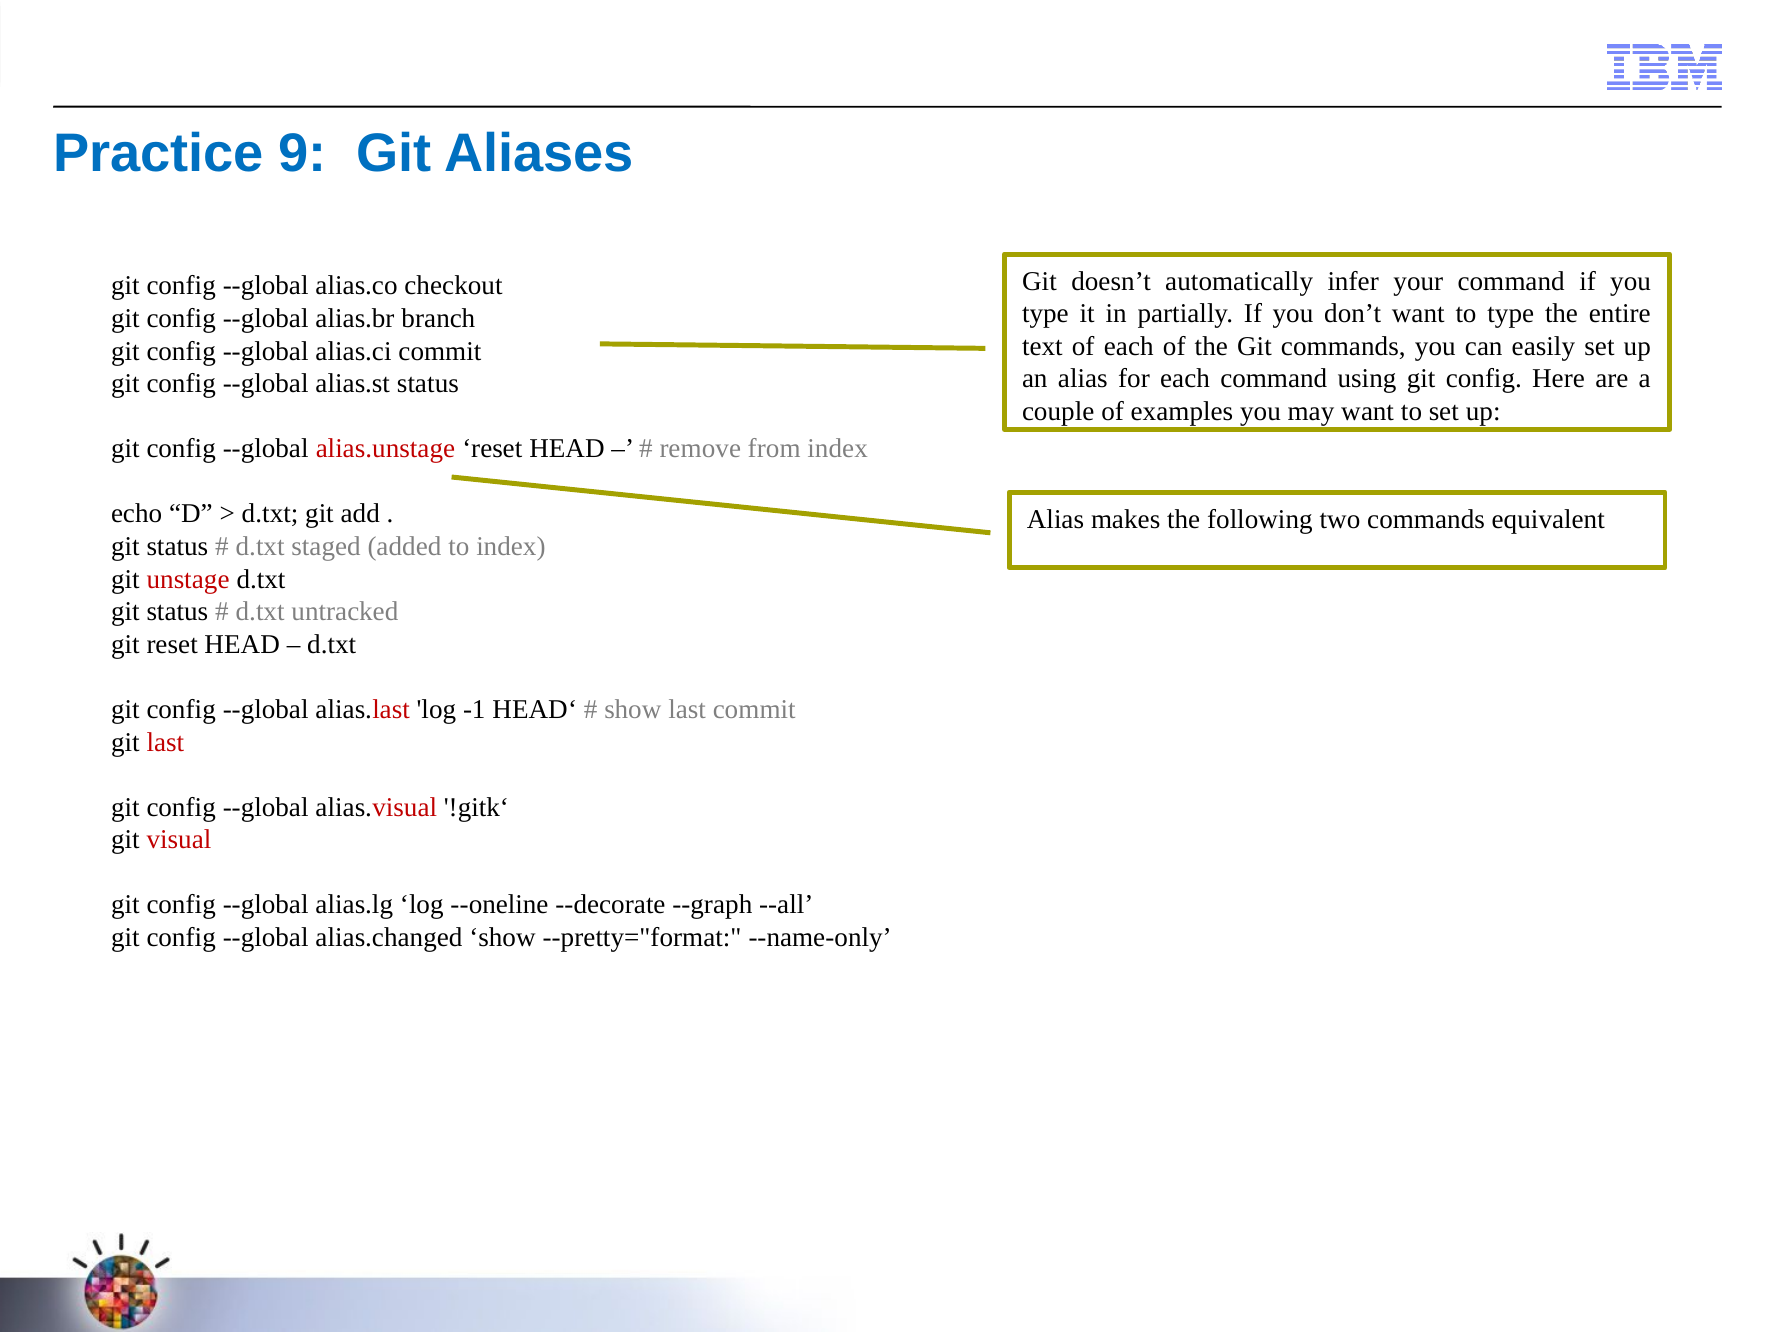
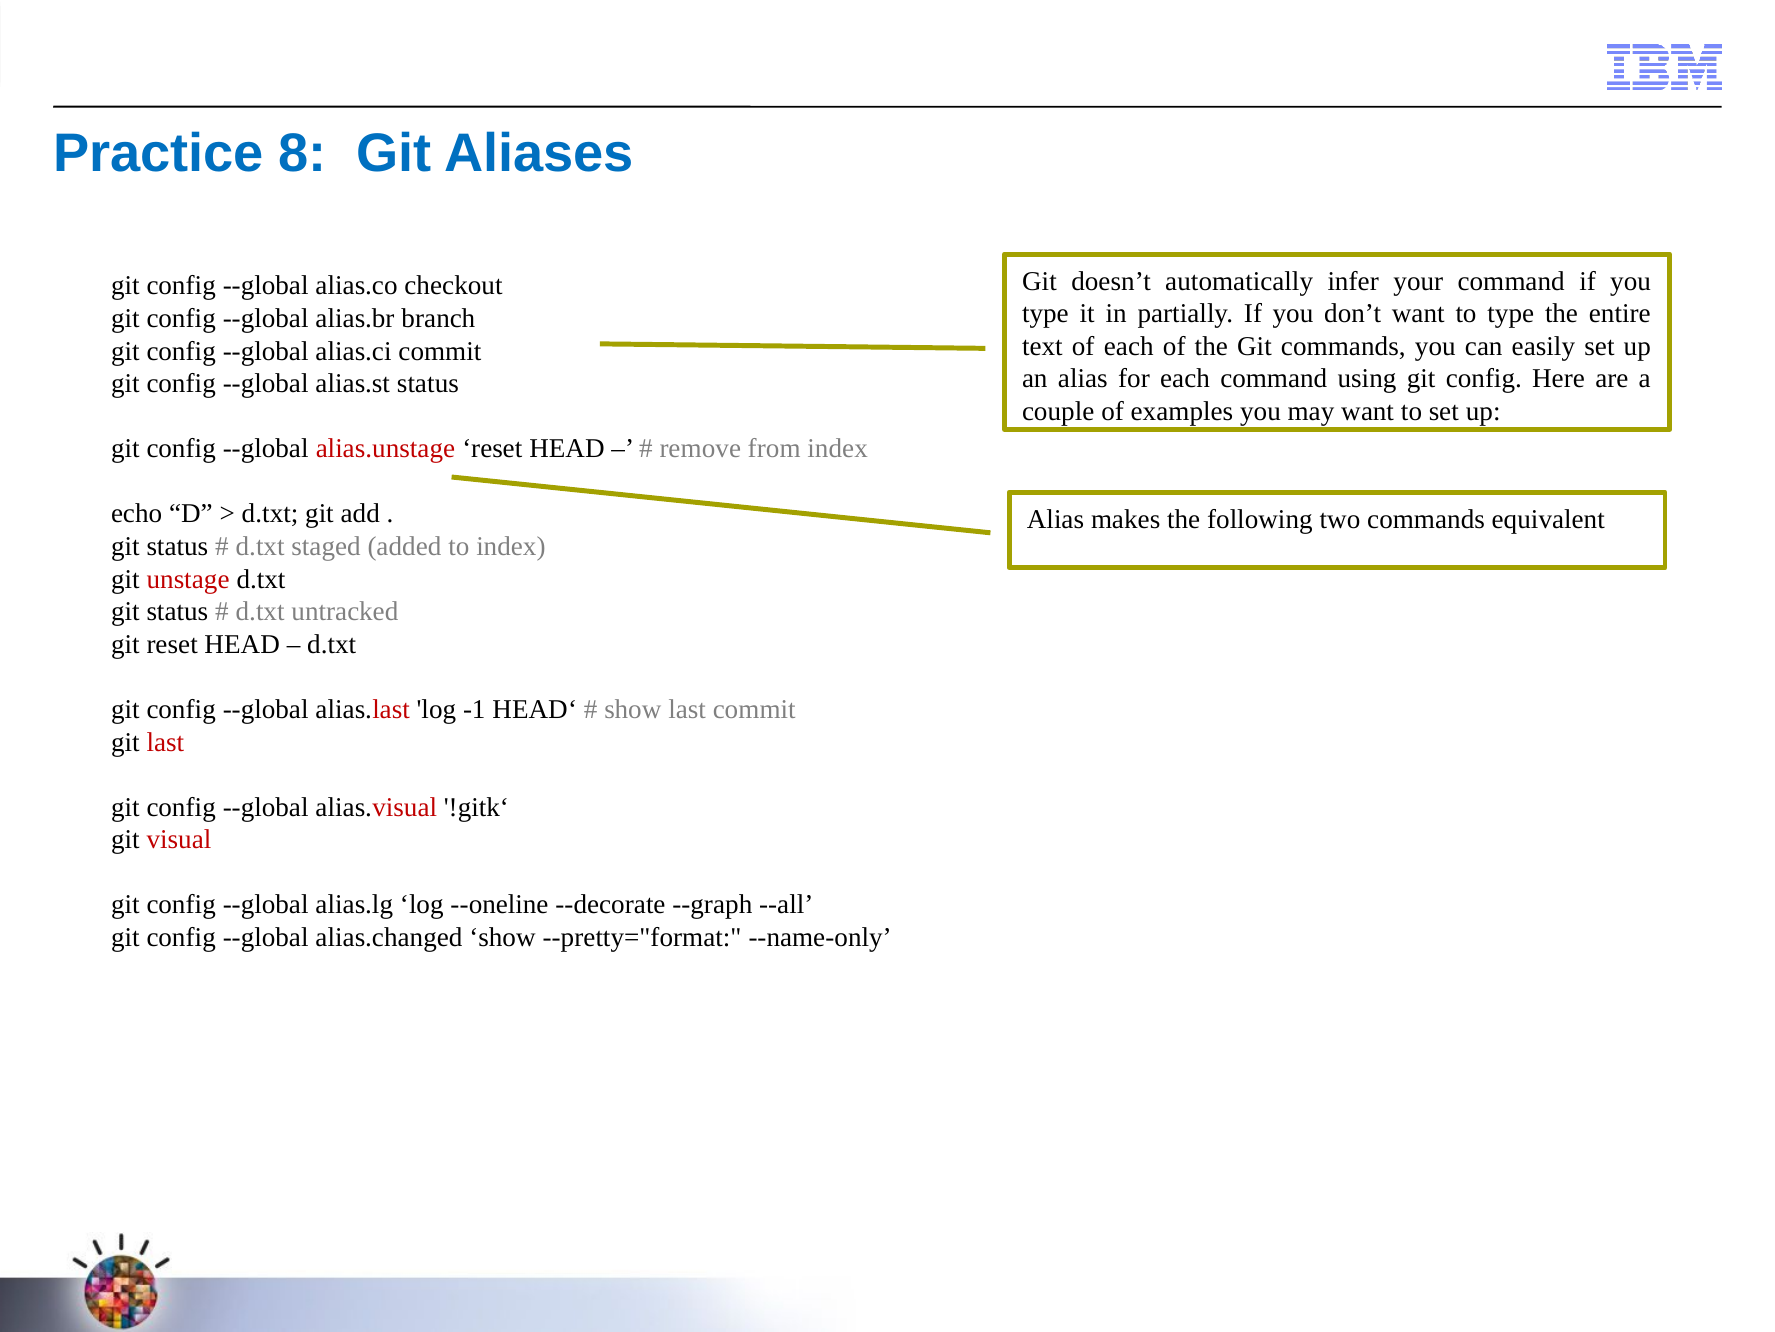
9: 9 -> 8 (303, 153)
